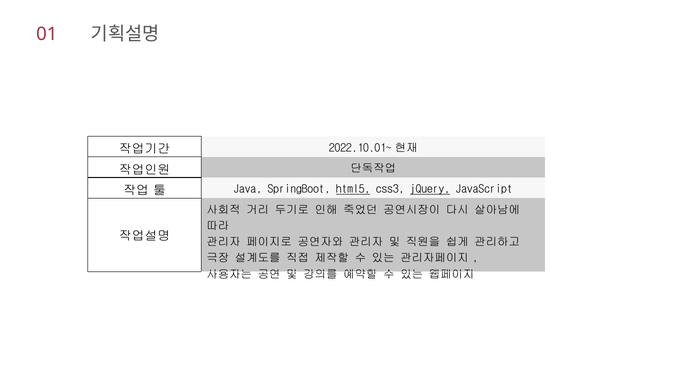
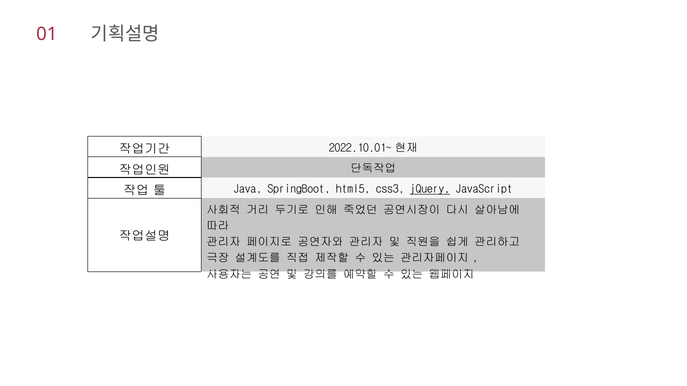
html5 underline: present -> none (353, 189)
